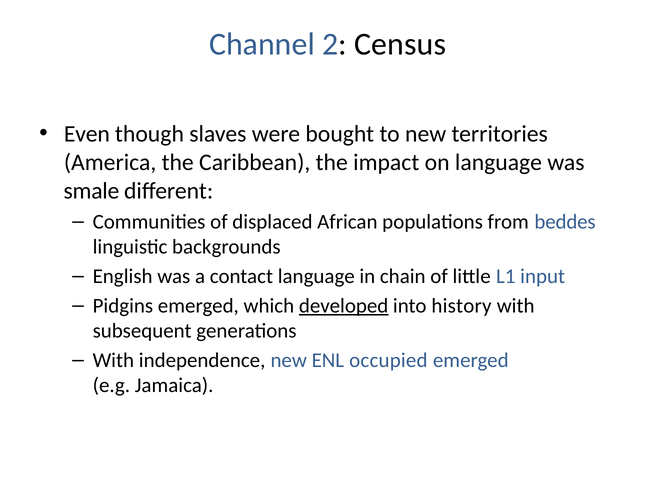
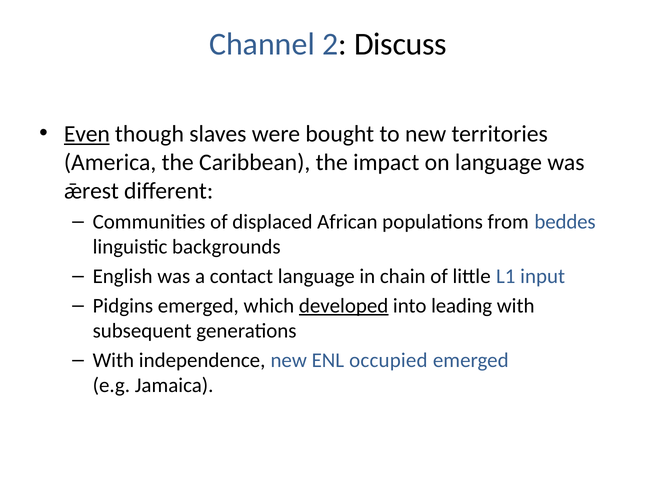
Census: Census -> Discuss (401, 44)
Even underline: none -> present (87, 134)
smale: smale -> ǣrest (91, 191)
history: history -> leading (462, 306)
